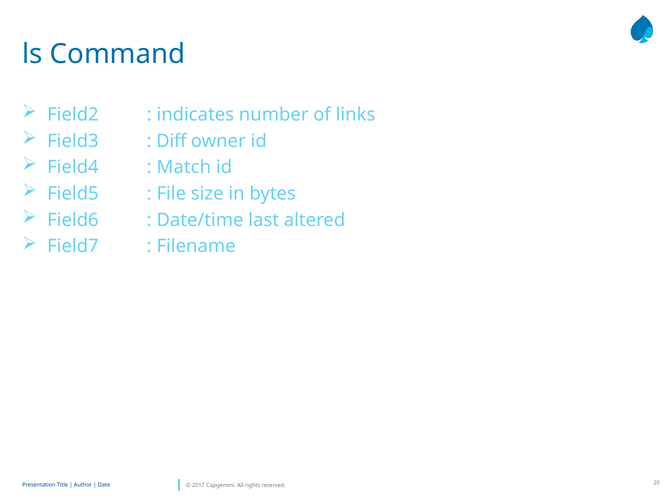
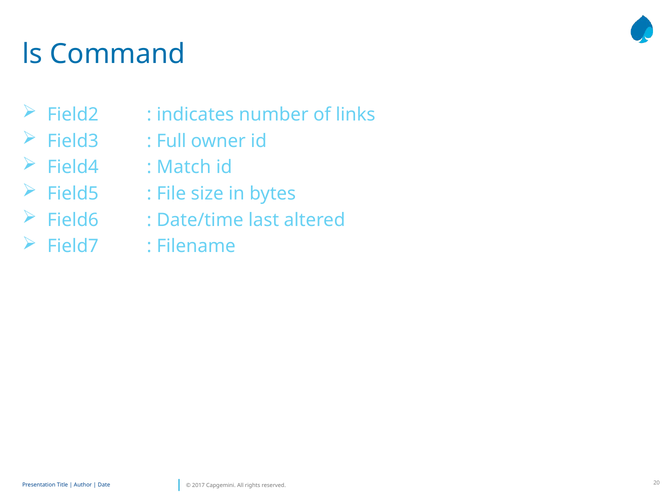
Diff: Diff -> Full (171, 141)
